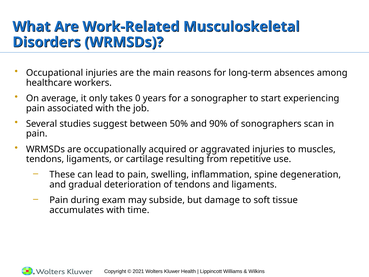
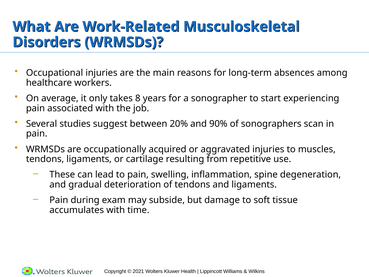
0: 0 -> 8 (138, 98)
50%: 50% -> 20% (179, 124)
